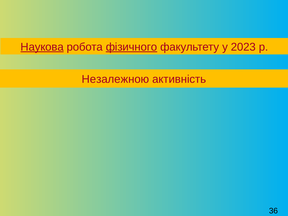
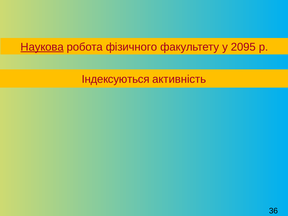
фізичного underline: present -> none (131, 47)
2023: 2023 -> 2095 (243, 47)
Незалежною: Незалежною -> Індексуються (116, 79)
